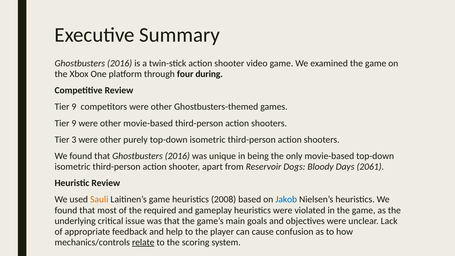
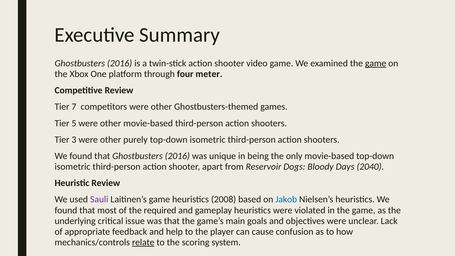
game underline: none -> present (376, 63)
during: during -> meter (209, 74)
9: 9 -> 7 (74, 107)
9: 9 -> 5 (74, 123)
2061: 2061 -> 2040 (370, 167)
Sauli colour: orange -> purple (99, 199)
